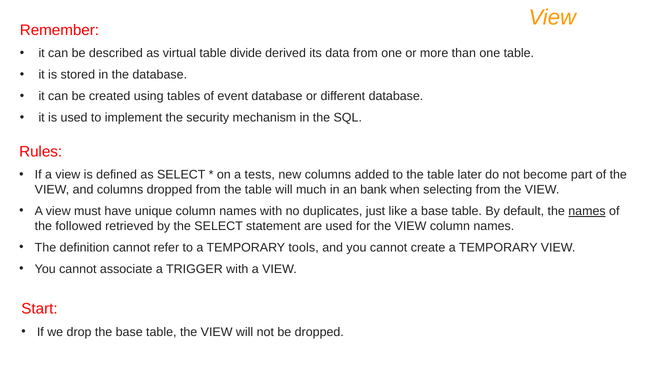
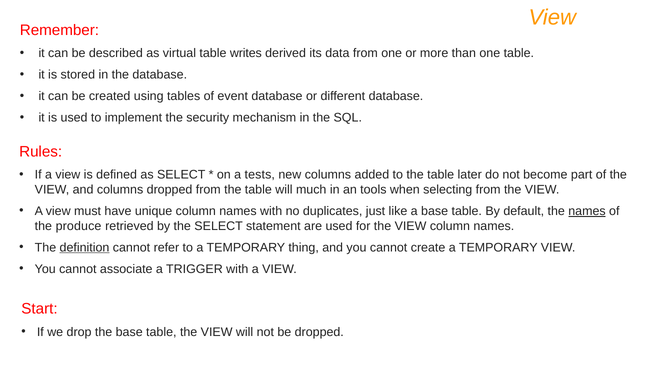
divide: divide -> writes (246, 53)
bank: bank -> tools (373, 190)
followed: followed -> produce (79, 226)
definition underline: none -> present (85, 248)
tools: tools -> thing (304, 248)
